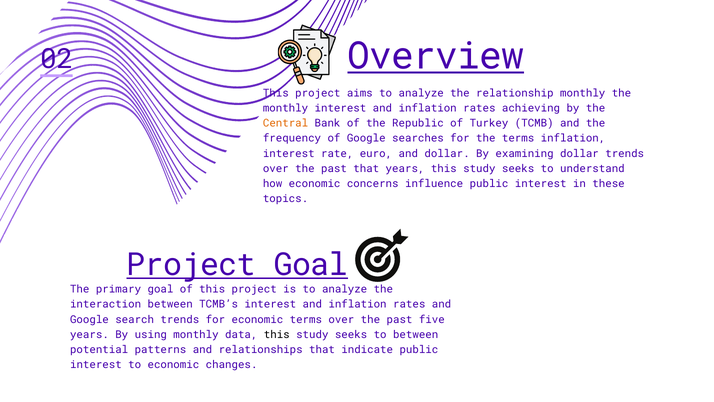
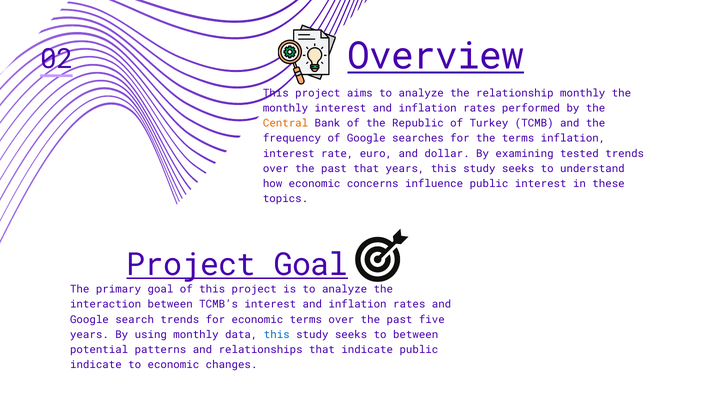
achieving: achieving -> performed (531, 108)
examining dollar: dollar -> tested (579, 153)
this colour: black -> blue (277, 334)
interest: interest -> indicate (96, 364)
